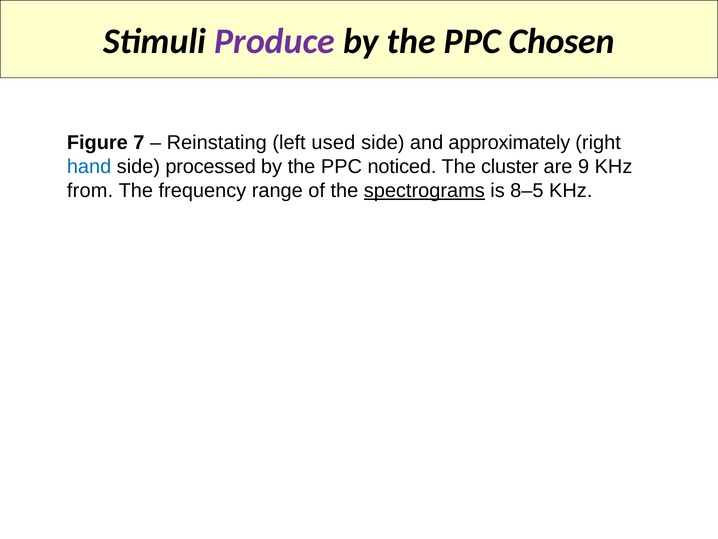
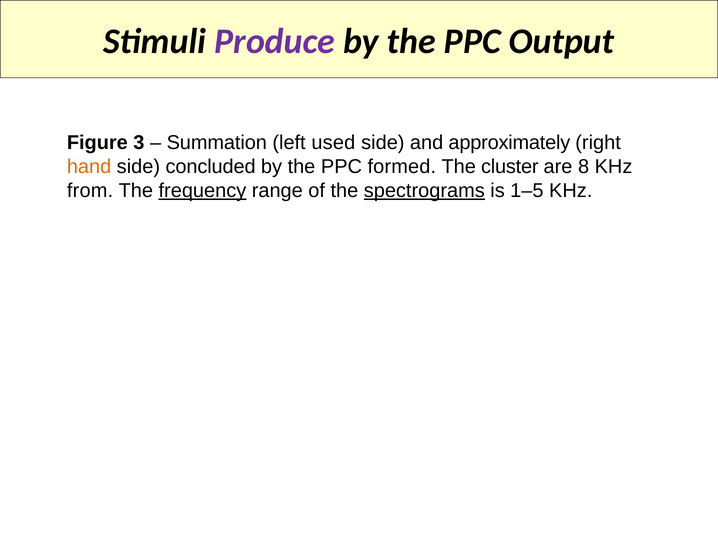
Chosen: Chosen -> Output (562, 41)
7: 7 -> 3 (139, 143)
Reinstating: Reinstating -> Summation (217, 143)
hand colour: blue -> orange (89, 166)
processed: processed -> concluded (211, 166)
noticed: noticed -> formed (402, 166)
9: 9 -> 8 (584, 166)
frequency underline: none -> present (202, 190)
8–5: 8–5 -> 1–5 (527, 190)
